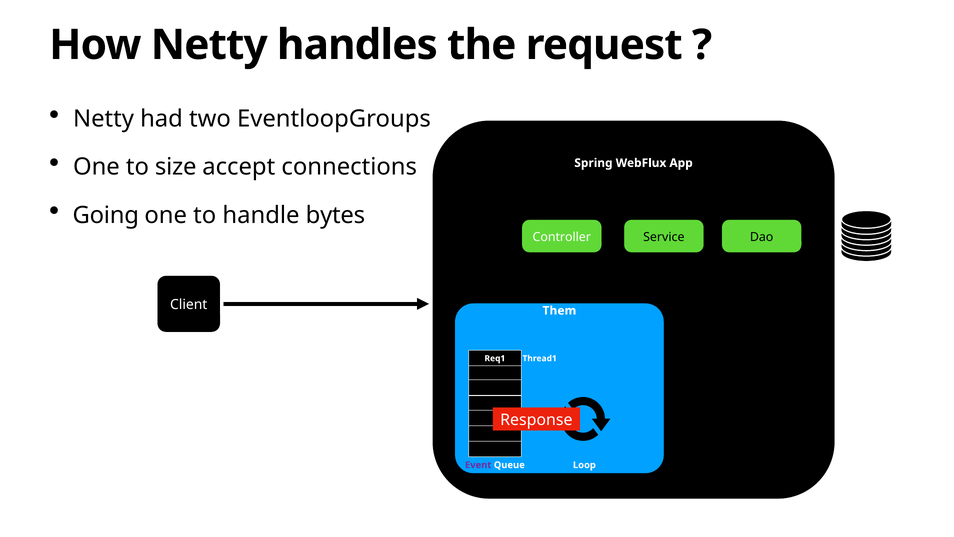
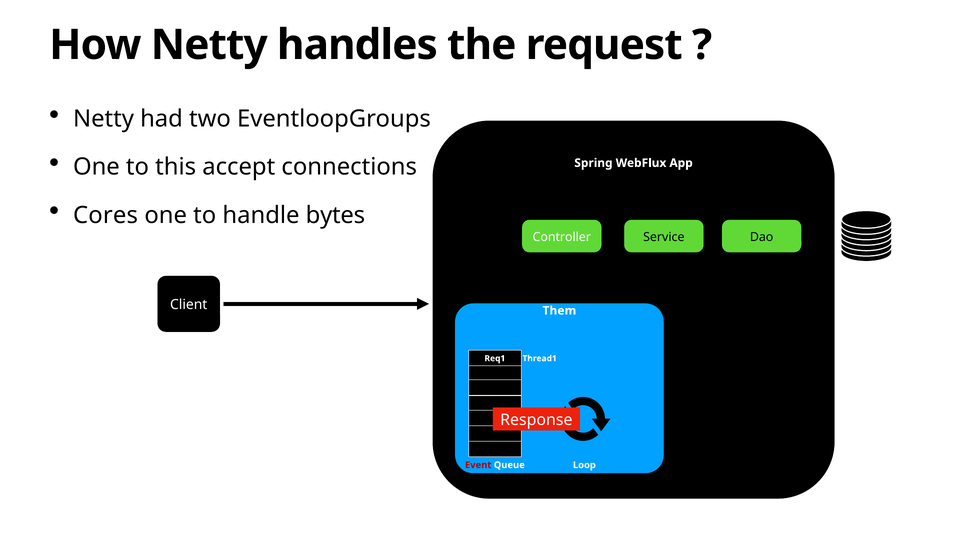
size: size -> this (176, 167)
Going: Going -> Cores (106, 215)
Event colour: purple -> red (478, 465)
